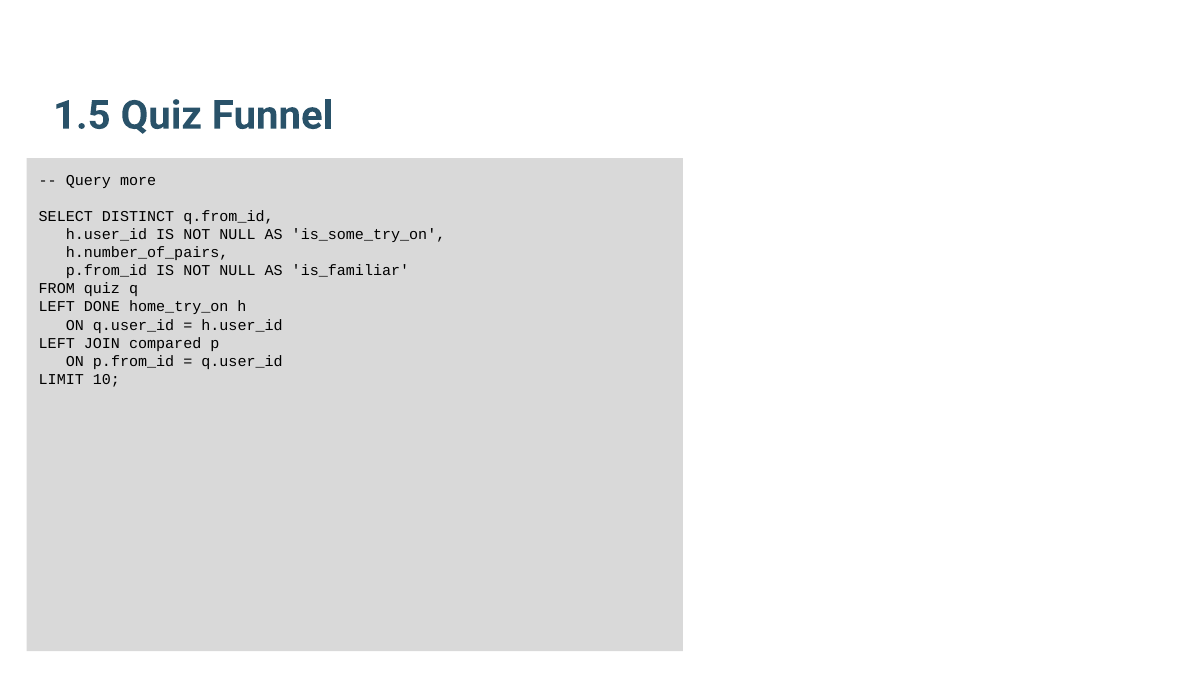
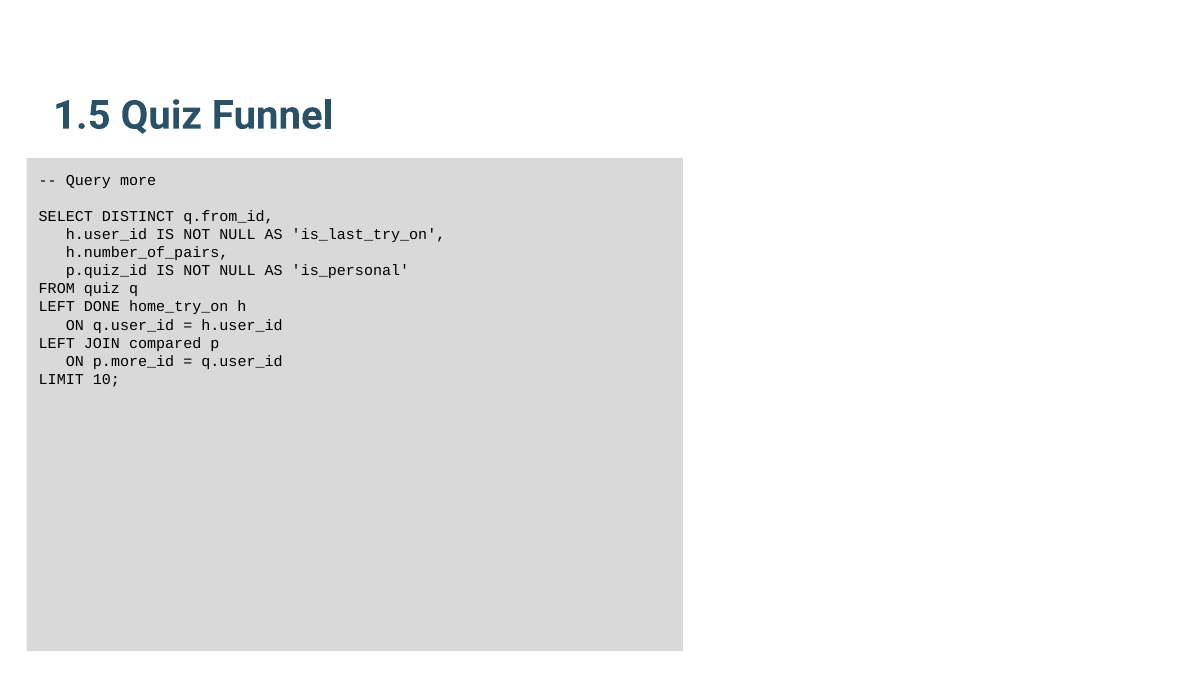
is_some_try_on: is_some_try_on -> is_last_try_on (369, 235)
p.from_id: p.from_id -> p.quiz_id (106, 271)
is_familiar: is_familiar -> is_personal (350, 271)
ON p.from_id: p.from_id -> p.more_id (134, 361)
